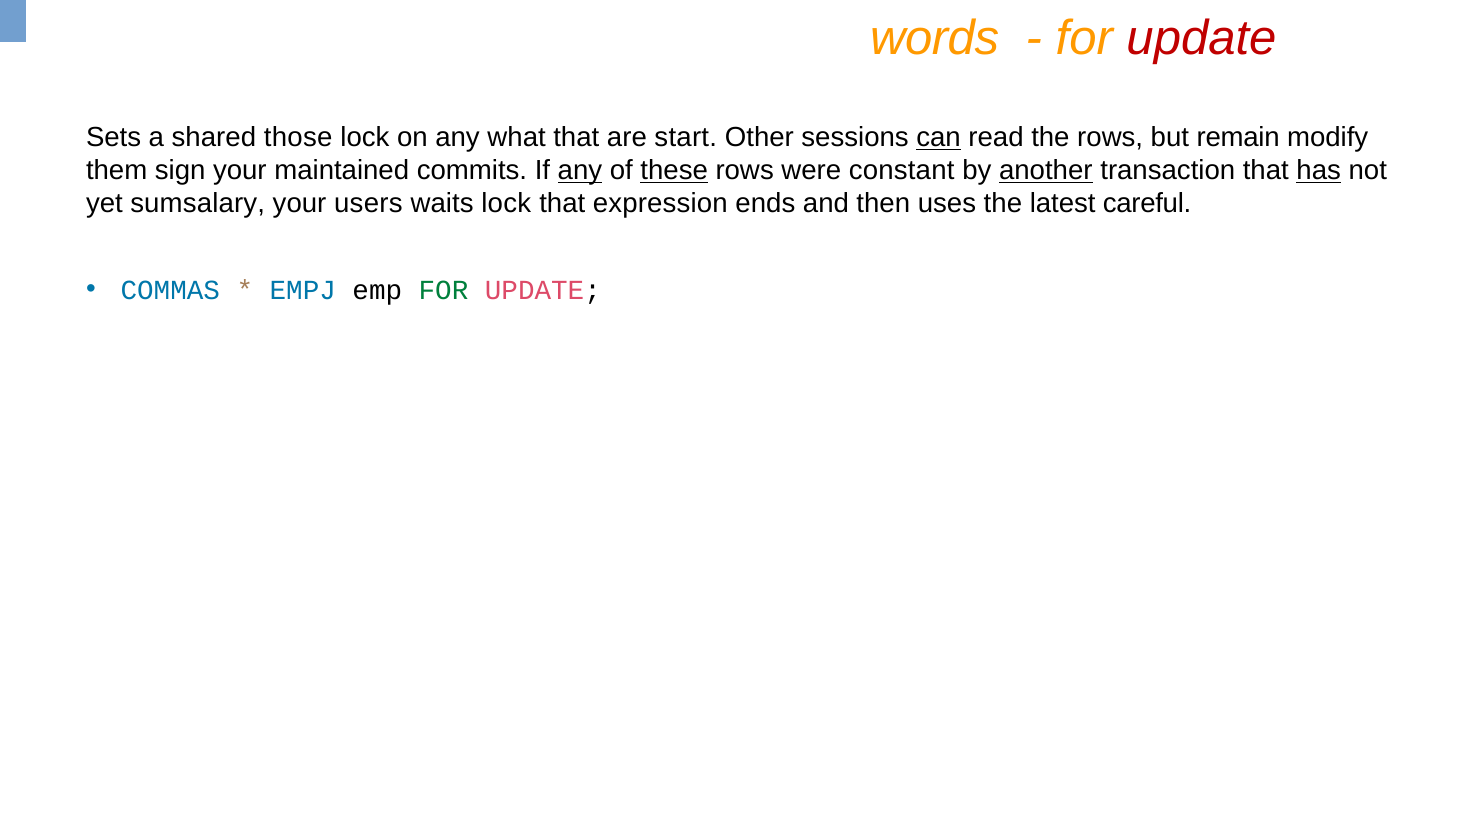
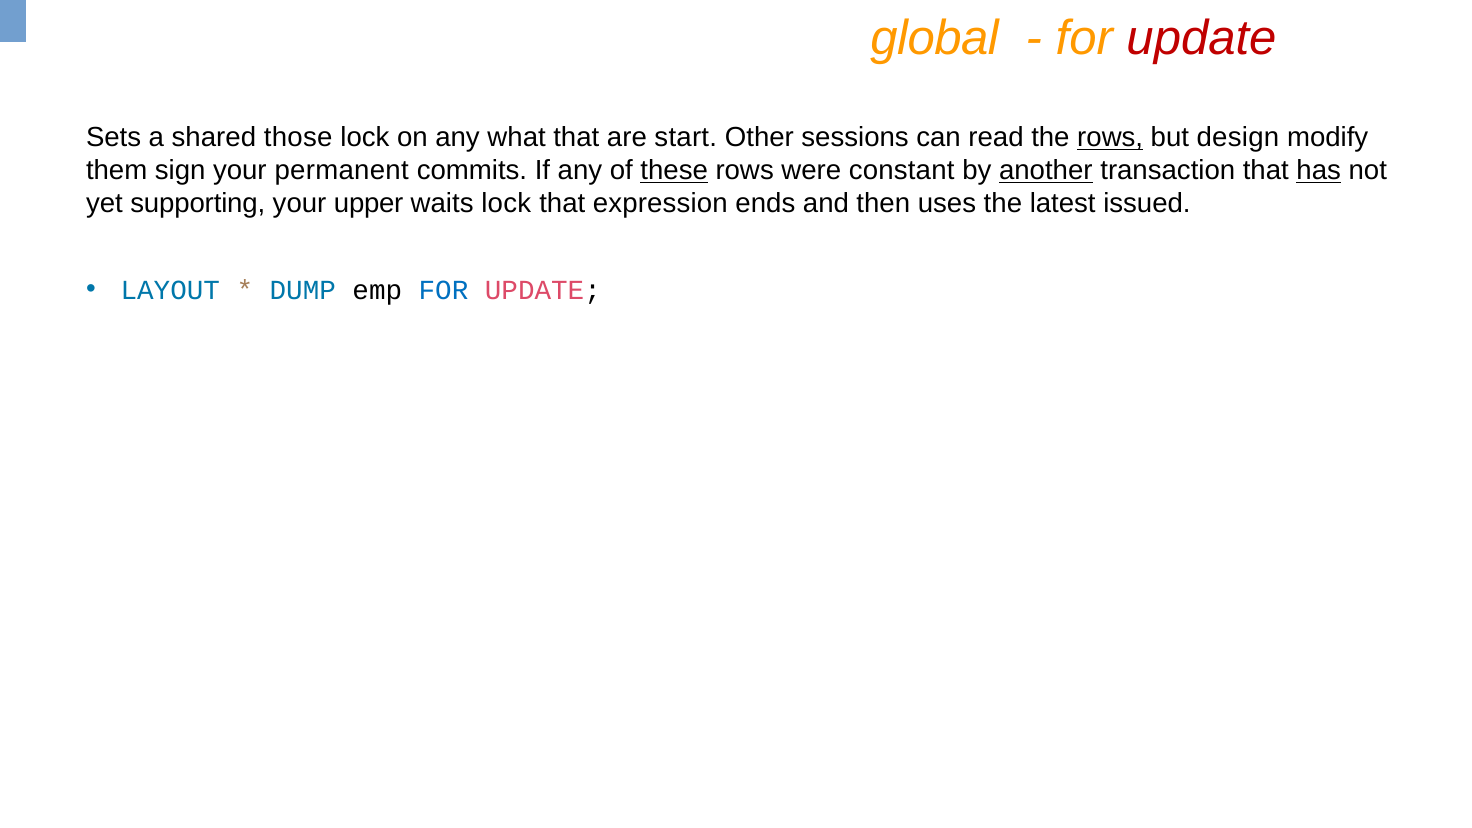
words: words -> global (935, 38)
can underline: present -> none (939, 137)
rows underline: none -> present (1110, 137)
remain: remain -> design (1238, 137)
maintained: maintained -> permanent (342, 171)
any underline: present -> none (580, 171)
sumsalary: sumsalary -> supporting (198, 204)
users: users -> upper (369, 204)
careful: careful -> issued (1147, 204)
COMMAS: COMMAS -> LAYOUT (170, 290)
EMPJ: EMPJ -> DUMP (303, 290)
FOR colour: green -> blue (444, 290)
